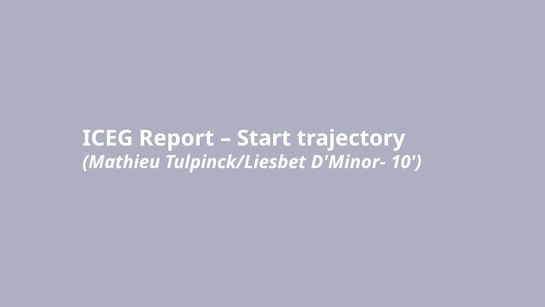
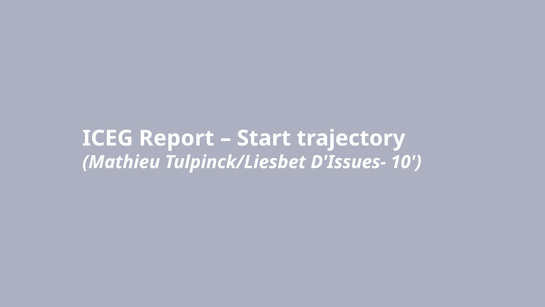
D'Minor-: D'Minor- -> D'Issues- (348, 162)
